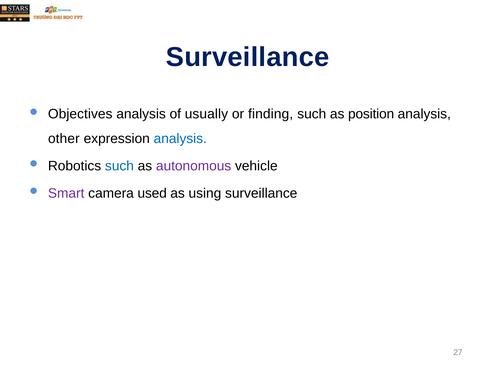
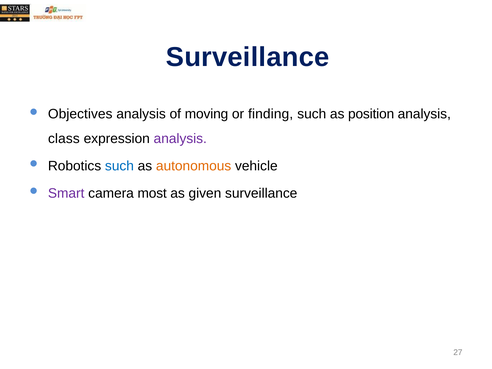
usually: usually -> moving (207, 114)
other: other -> class (64, 139)
analysis colour: blue -> purple (180, 139)
autonomous colour: purple -> orange (194, 166)
used: used -> most (152, 193)
using: using -> given (205, 193)
